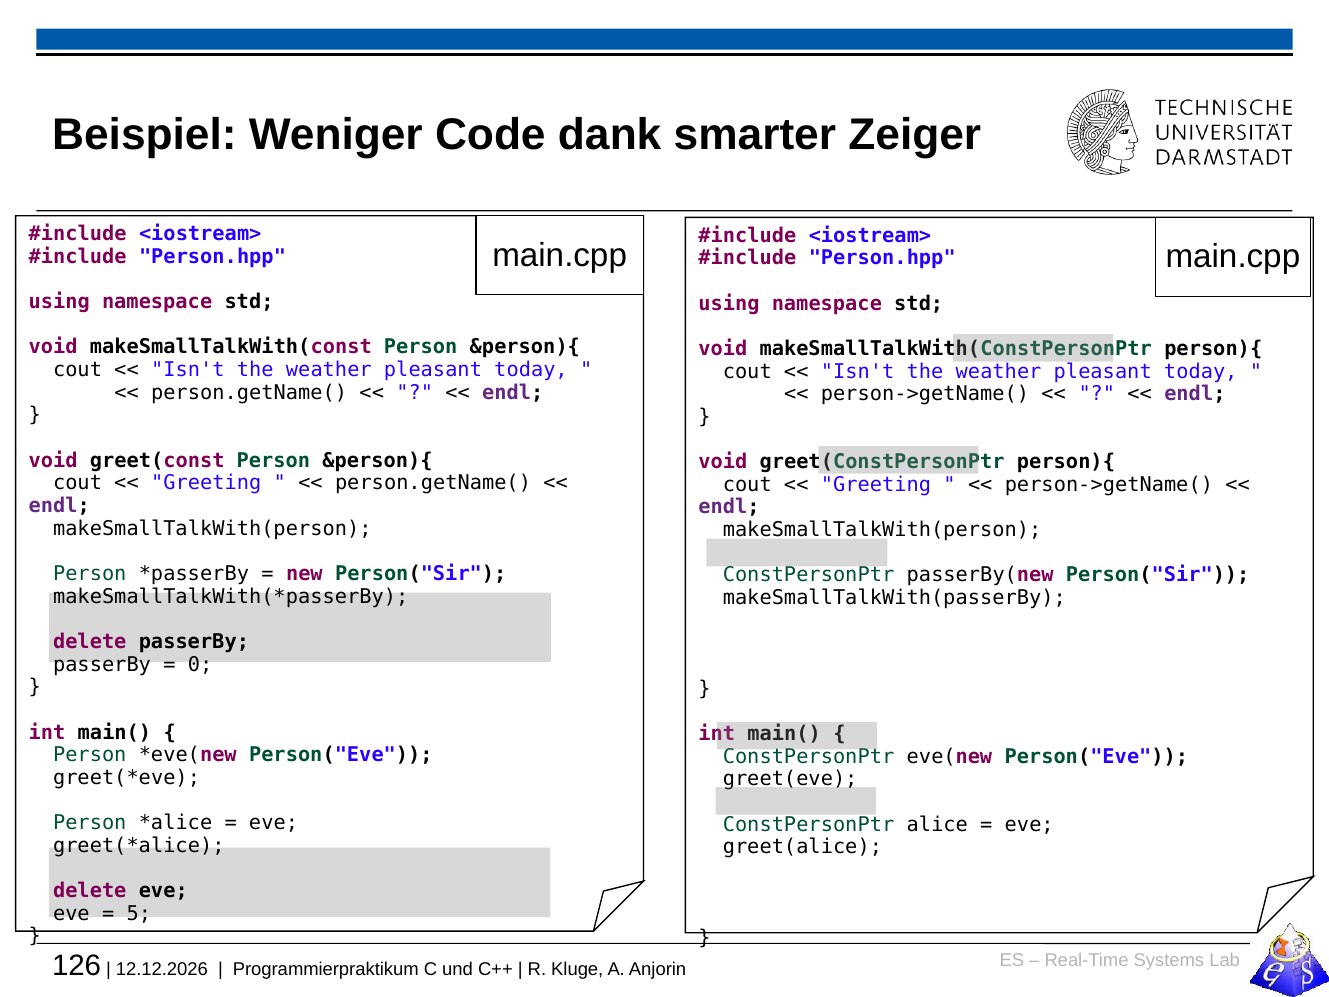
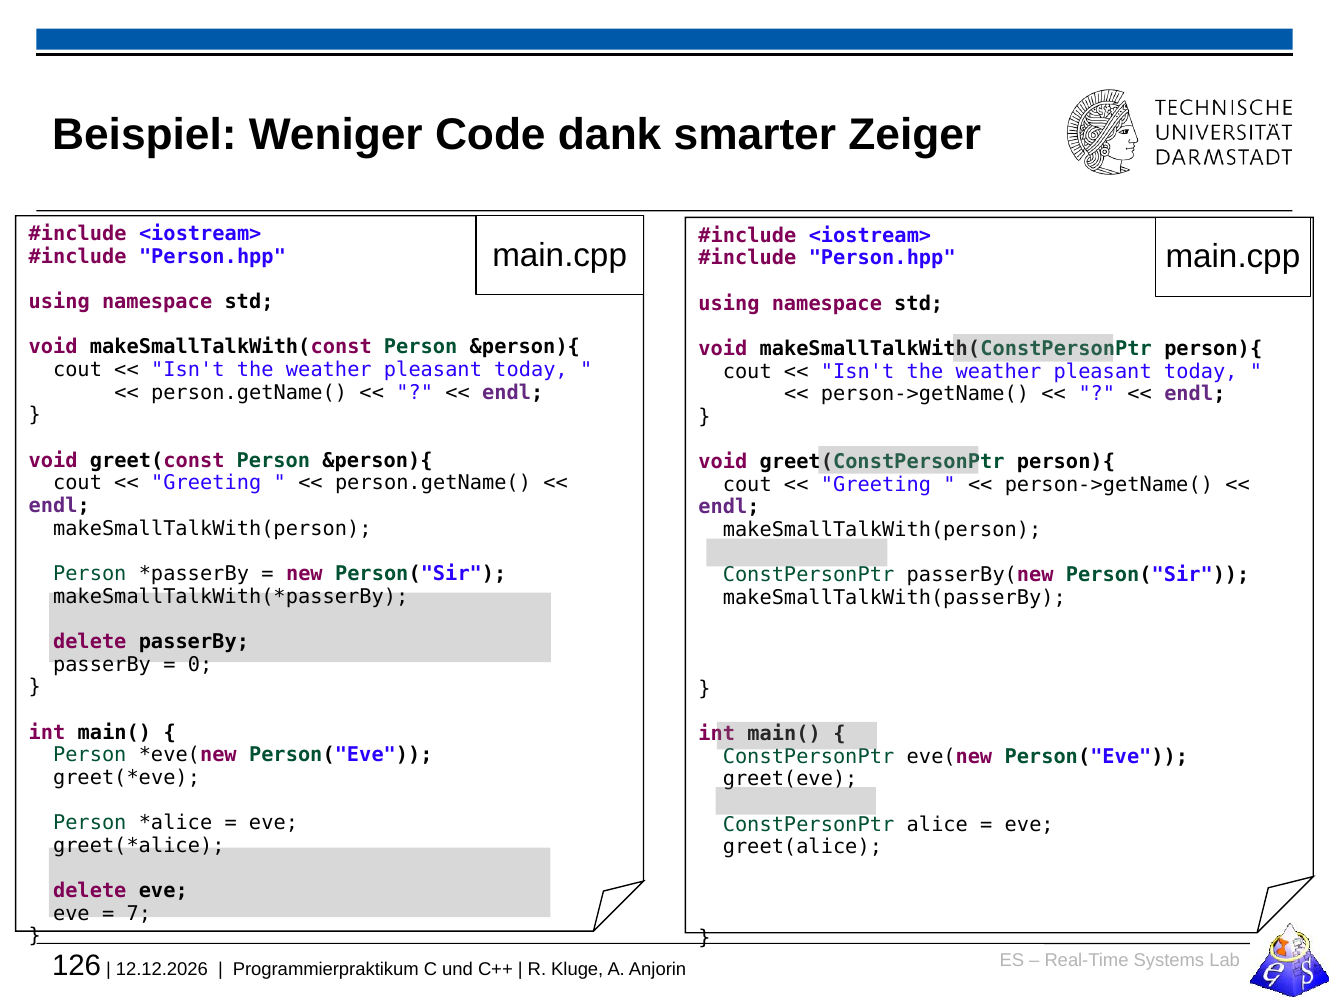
5: 5 -> 7 (139, 913)
